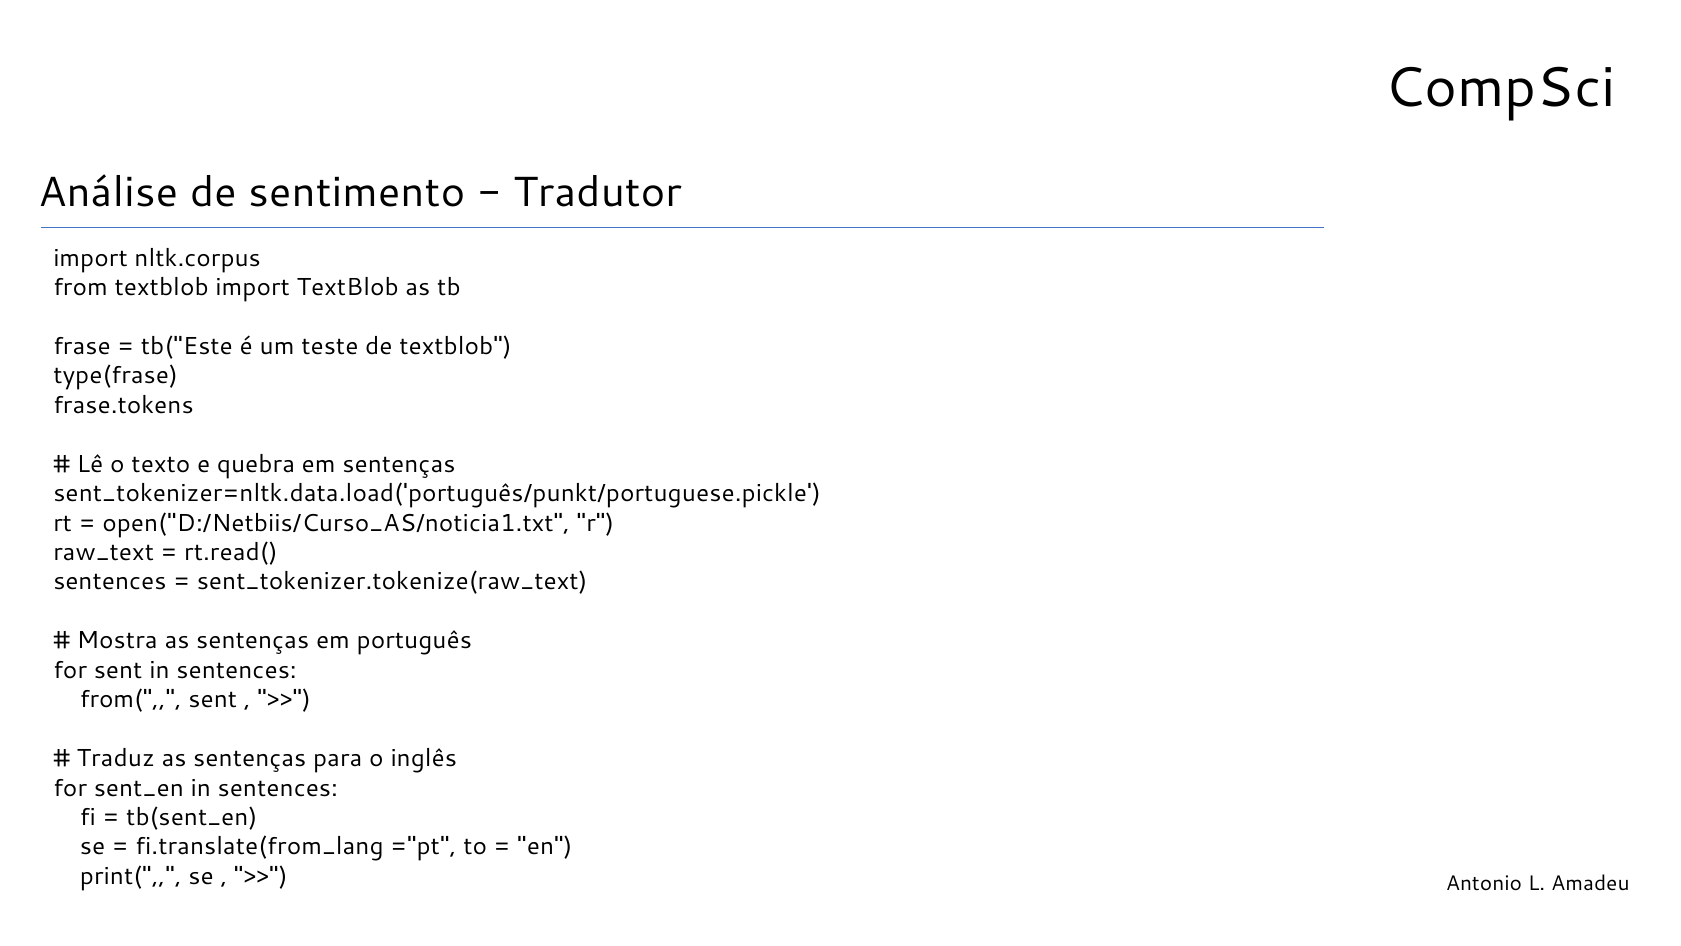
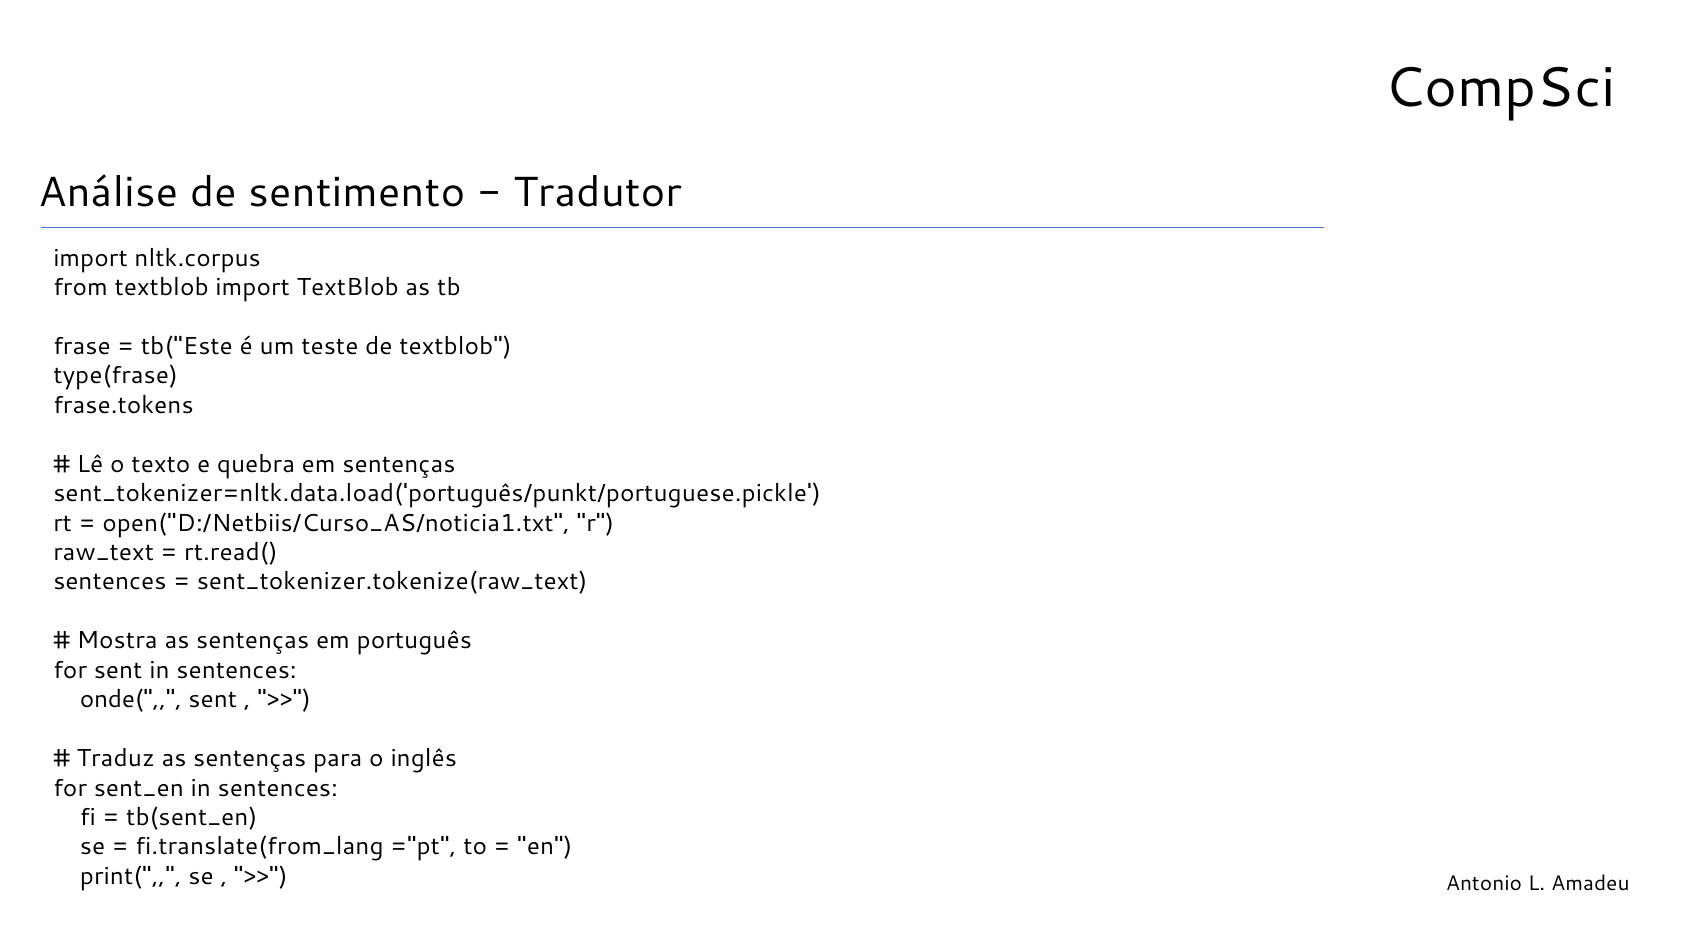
from(: from( -> onde( (131, 699)
